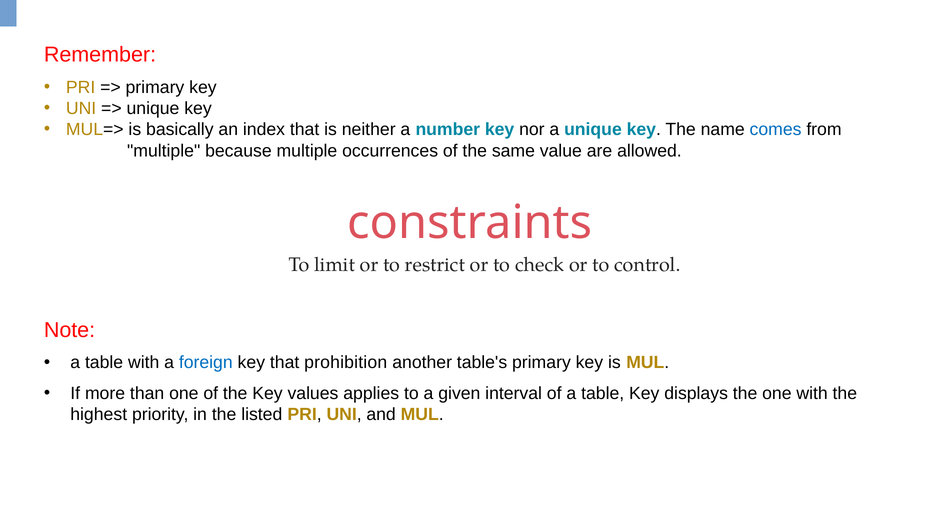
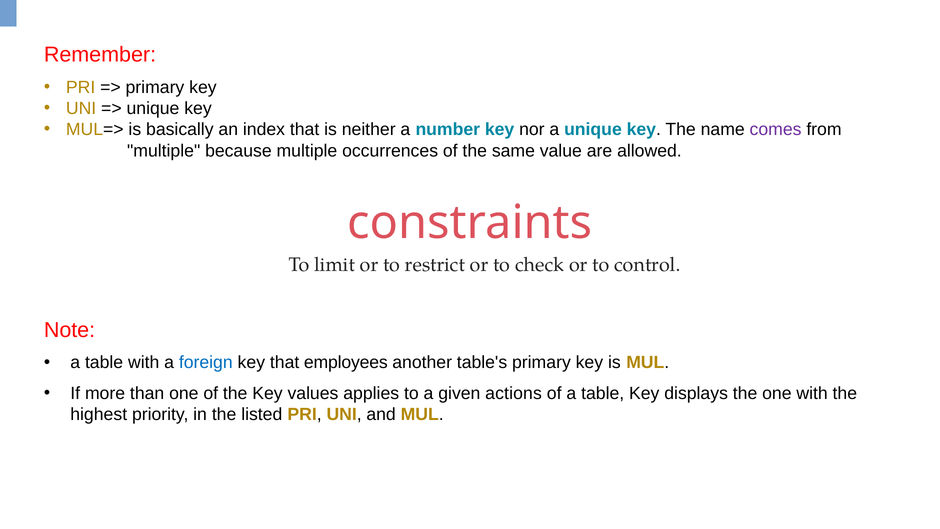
comes colour: blue -> purple (776, 130)
prohibition: prohibition -> employees (346, 363)
interval: interval -> actions (514, 393)
